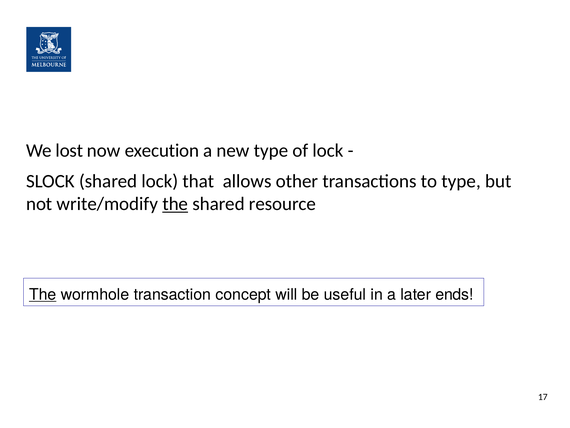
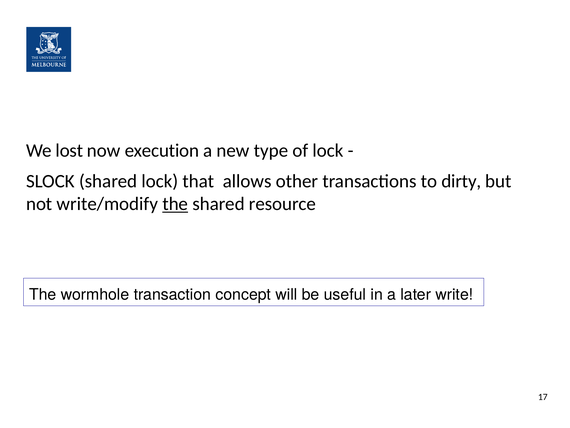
to type: type -> dirty (461, 181)
The underline: present -> none (43, 294)
ends: ends -> write (454, 294)
